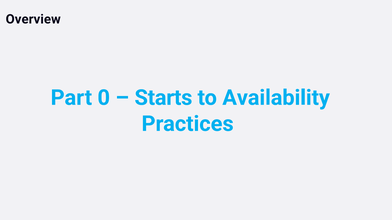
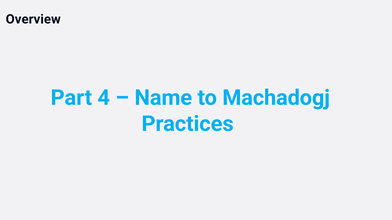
0: 0 -> 4 (104, 98)
Starts: Starts -> Name (163, 98)
Availability: Availability -> Machadogj (276, 98)
